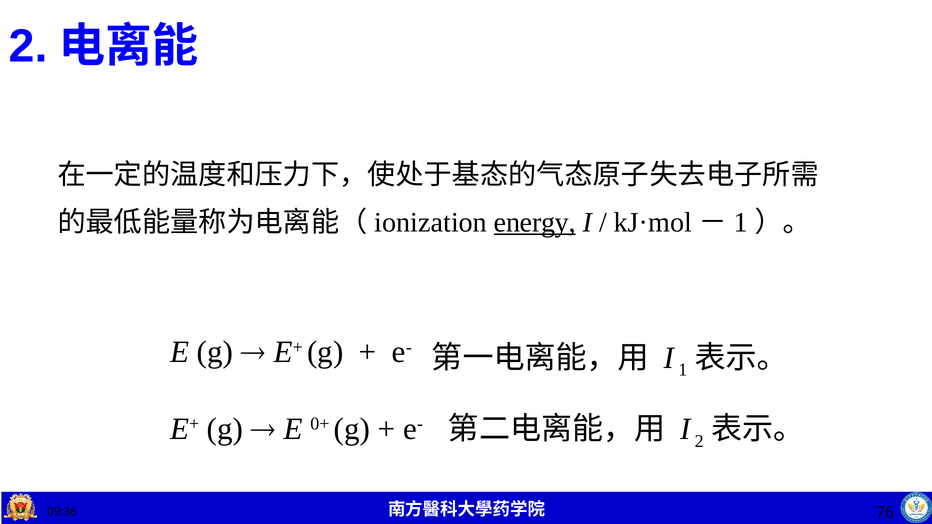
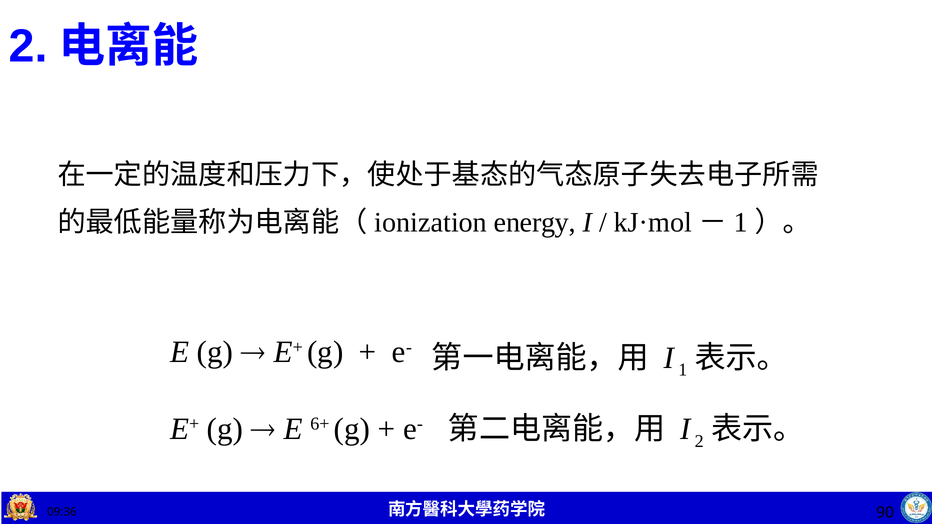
energy underline: present -> none (535, 222)
0+: 0+ -> 6+ (320, 424)
76: 76 -> 90 (885, 513)
